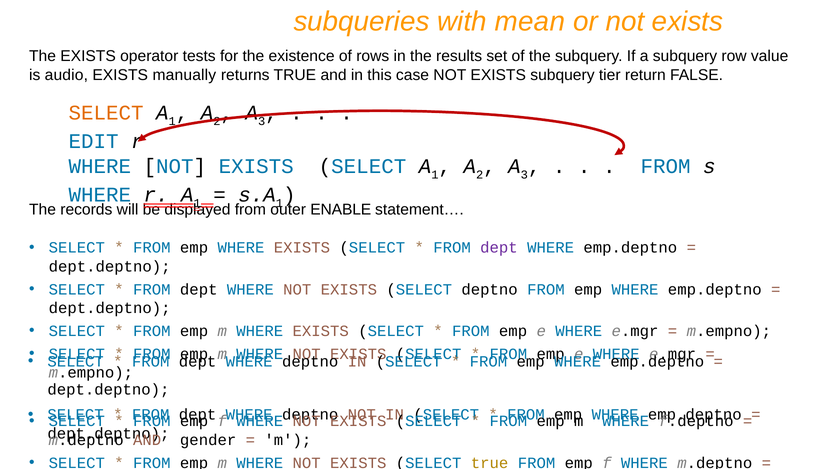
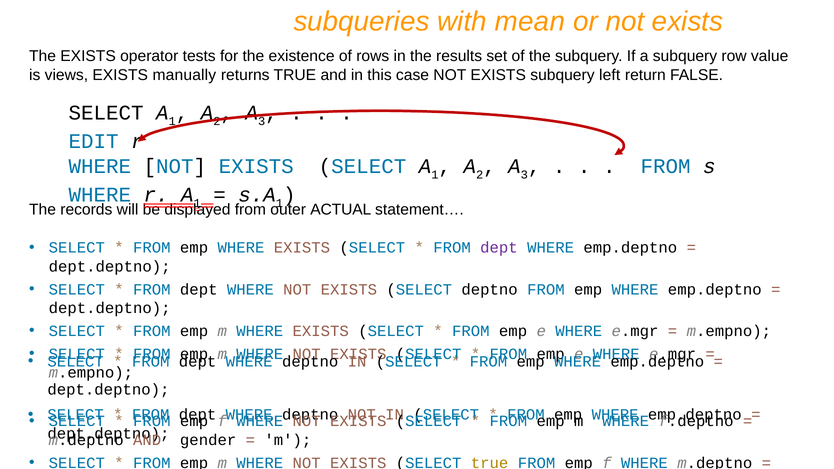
audio: audio -> views (66, 75)
tier: tier -> left (610, 75)
SELECT colour: orange -> black (106, 113)
ENABLE: ENABLE -> ACTUAL (341, 210)
